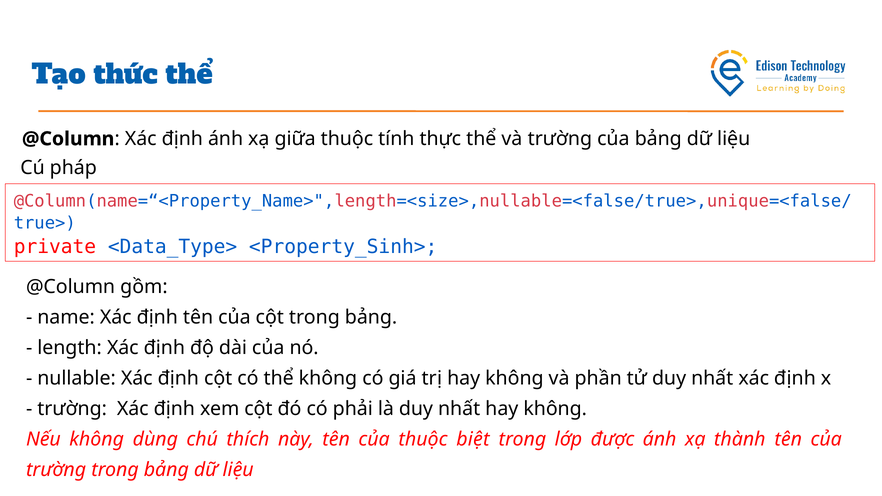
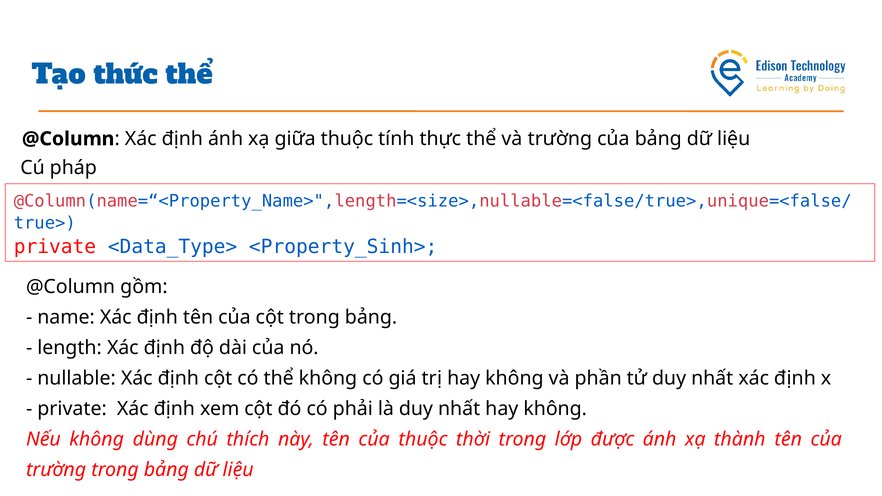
trường: trường -> private (72, 409)
biệt: biệt -> thời (473, 440)
